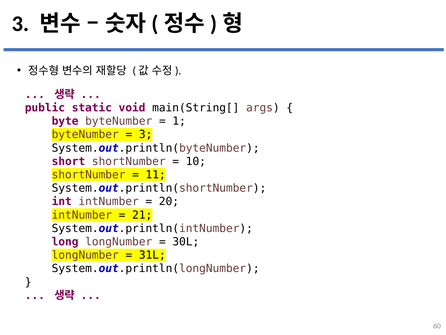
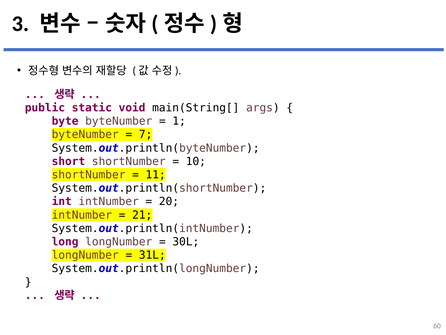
3: 3 -> 7 (146, 134)
